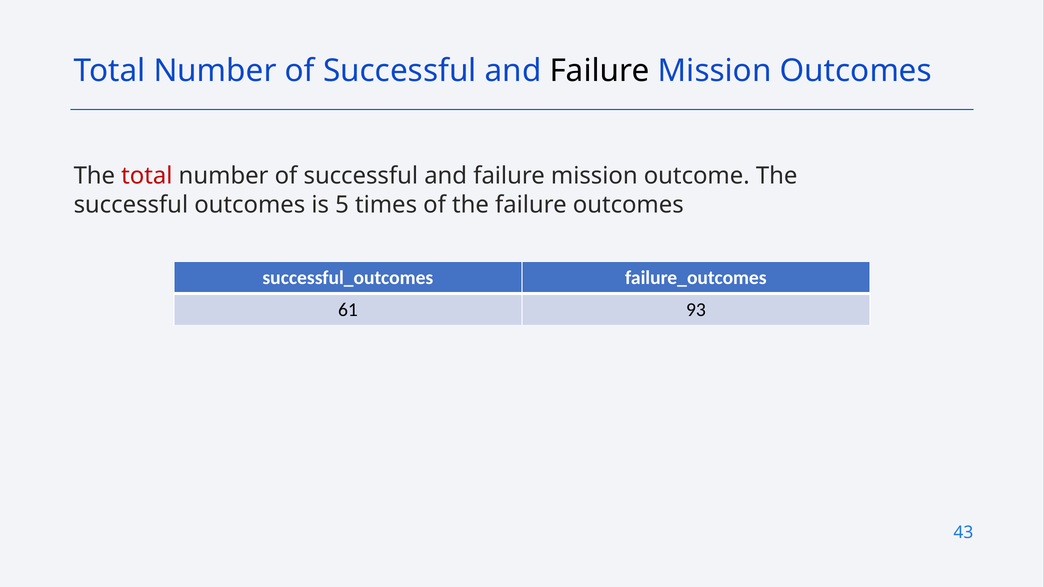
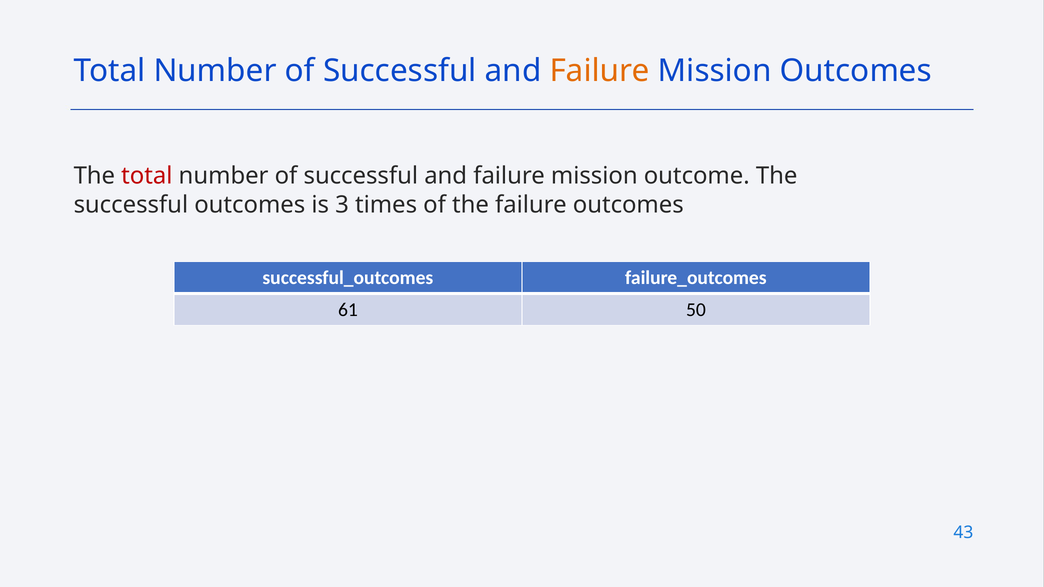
Failure colour: black -> orange (600, 71)
5: 5 -> 3 (342, 205)
93: 93 -> 50 (696, 310)
